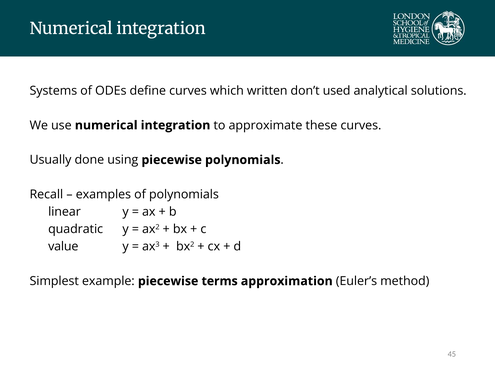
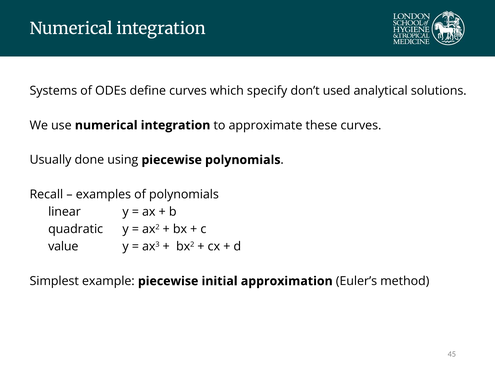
written: written -> specify (267, 91)
terms: terms -> initial (220, 281)
